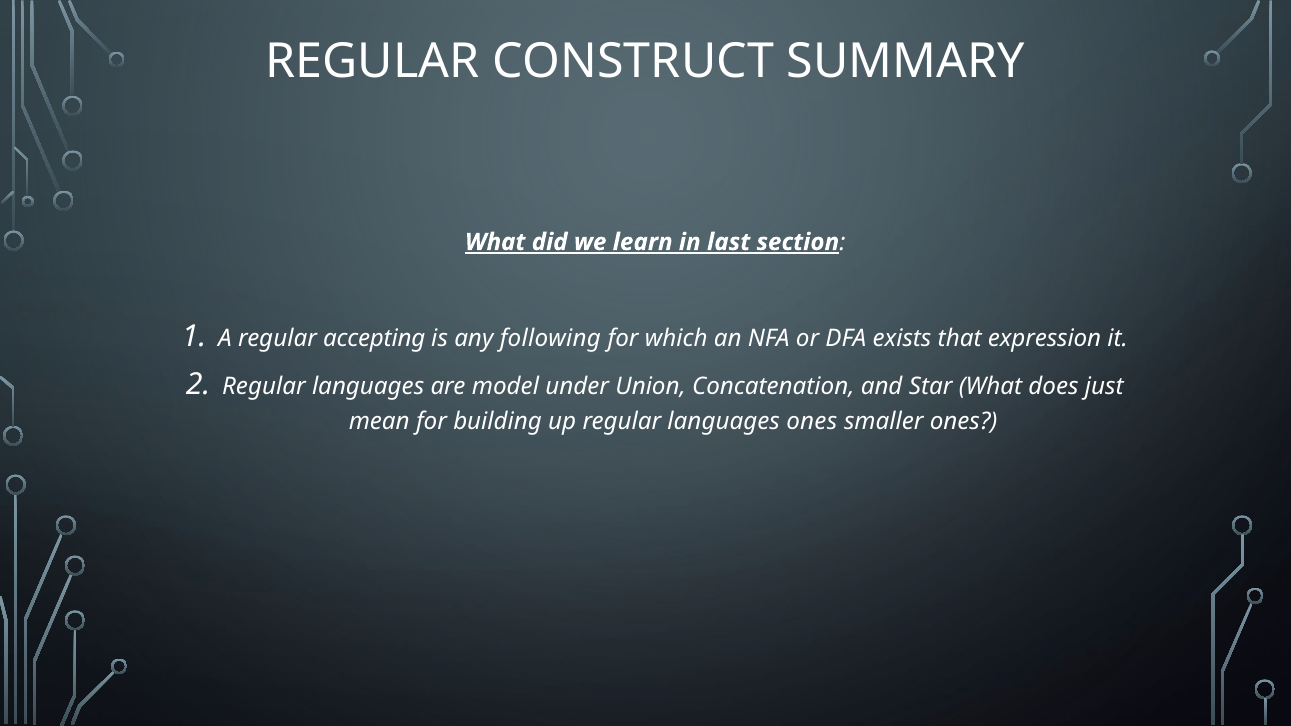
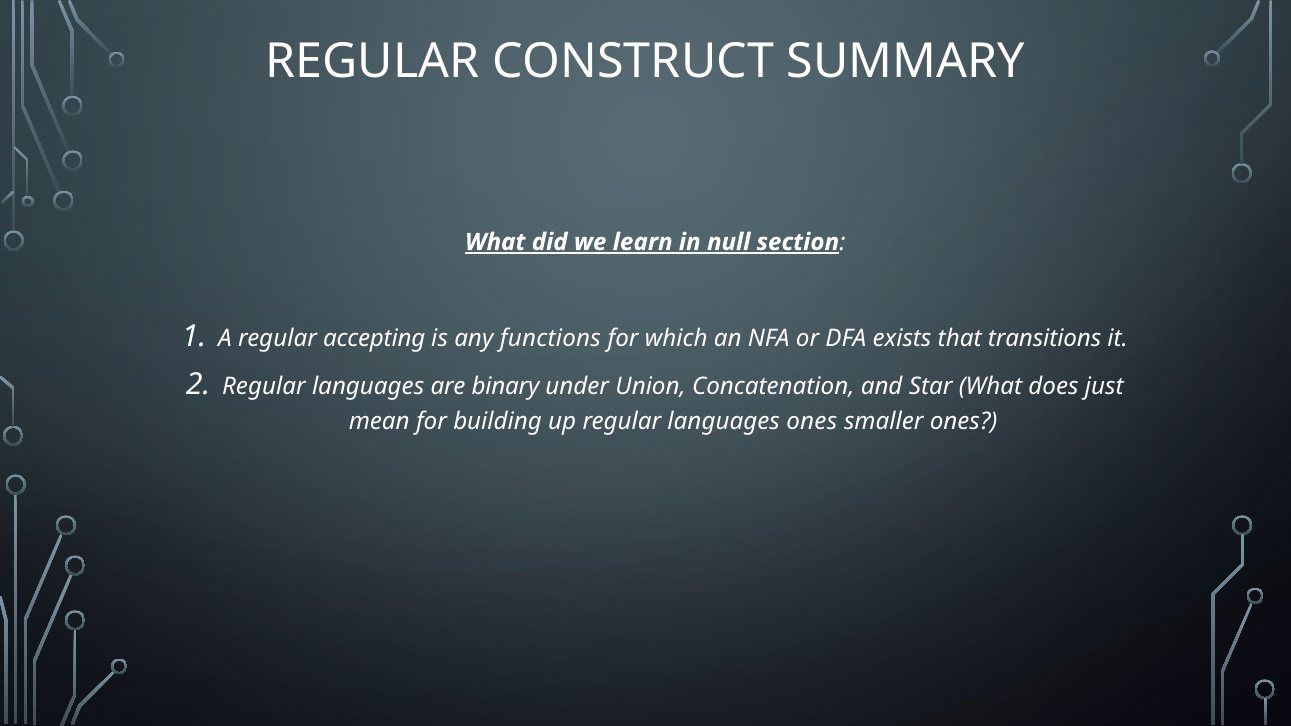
last: last -> null (729, 242)
following: following -> functions (550, 339)
expression: expression -> transitions (1045, 339)
model: model -> binary (506, 387)
